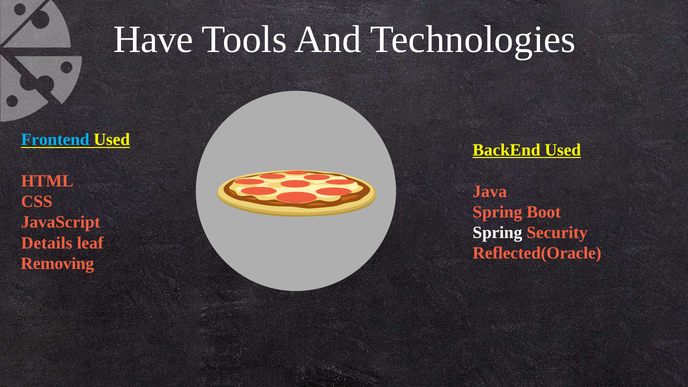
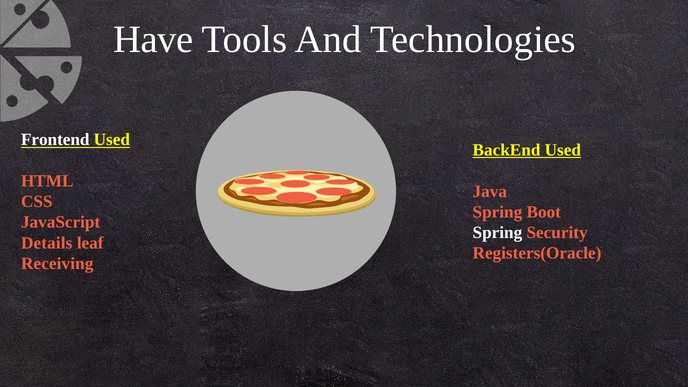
Frontend colour: light blue -> white (55, 140)
Reflected(Oracle: Reflected(Oracle -> Registers(Oracle (537, 253)
Removing: Removing -> Receiving (57, 264)
